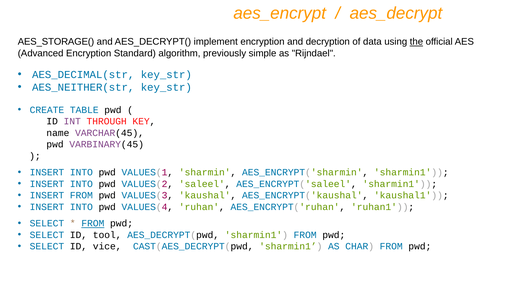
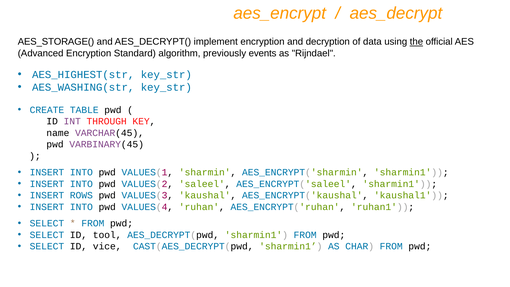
simple: simple -> events (263, 53)
AES_DECIMAL(str: AES_DECIMAL(str -> AES_HIGHEST(str (83, 75)
AES_NEITHER(str: AES_NEITHER(str -> AES_WASHING(str (83, 87)
INSERT FROM: FROM -> ROWS (81, 195)
FROM underline: present -> none (93, 223)
